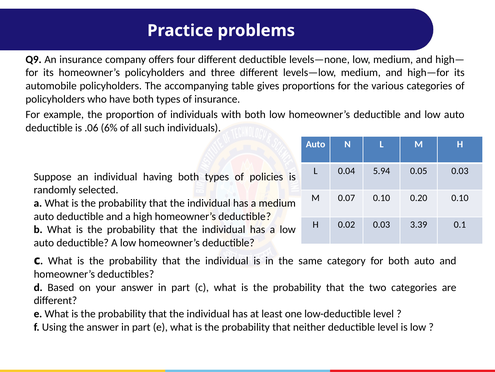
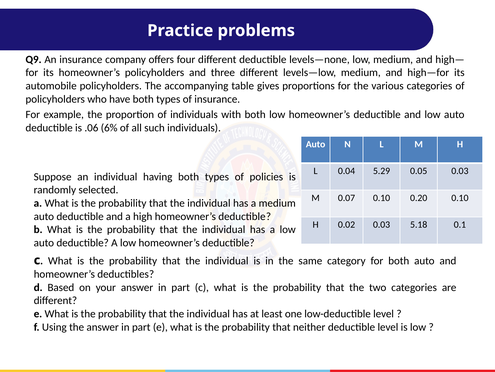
5.94: 5.94 -> 5.29 (382, 171)
3.39: 3.39 -> 5.18 (419, 224)
